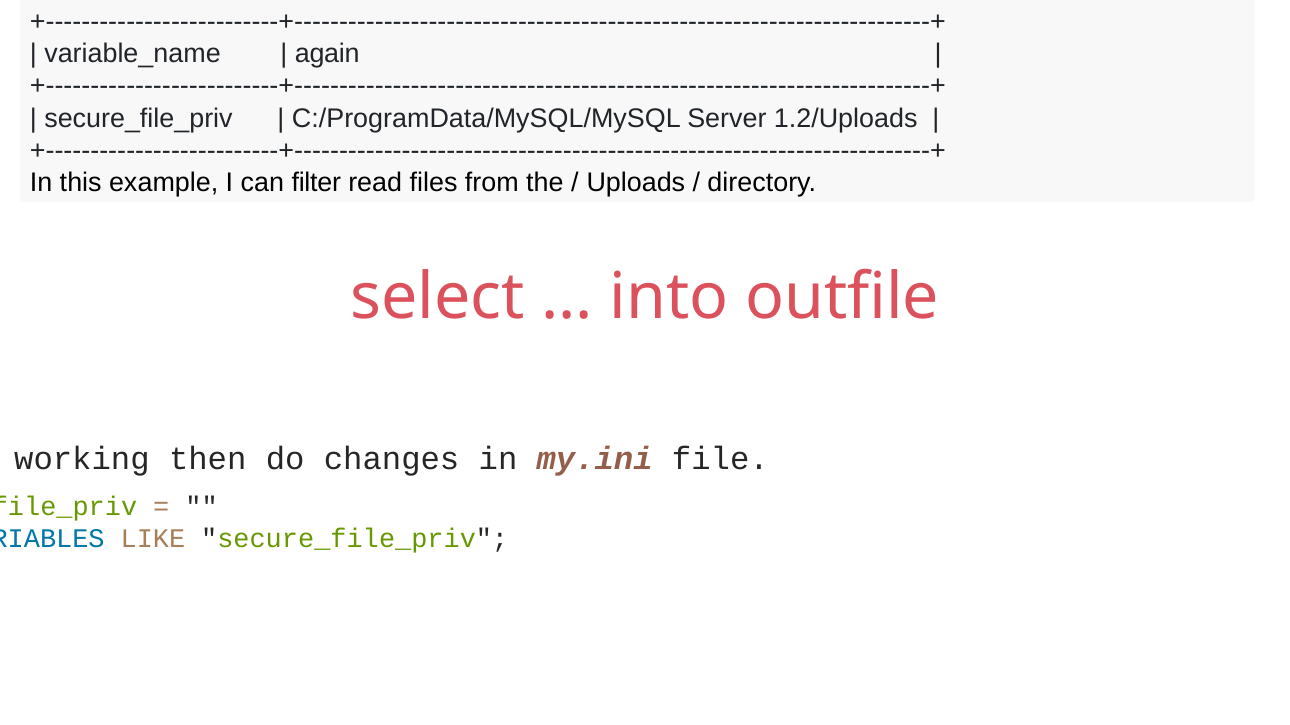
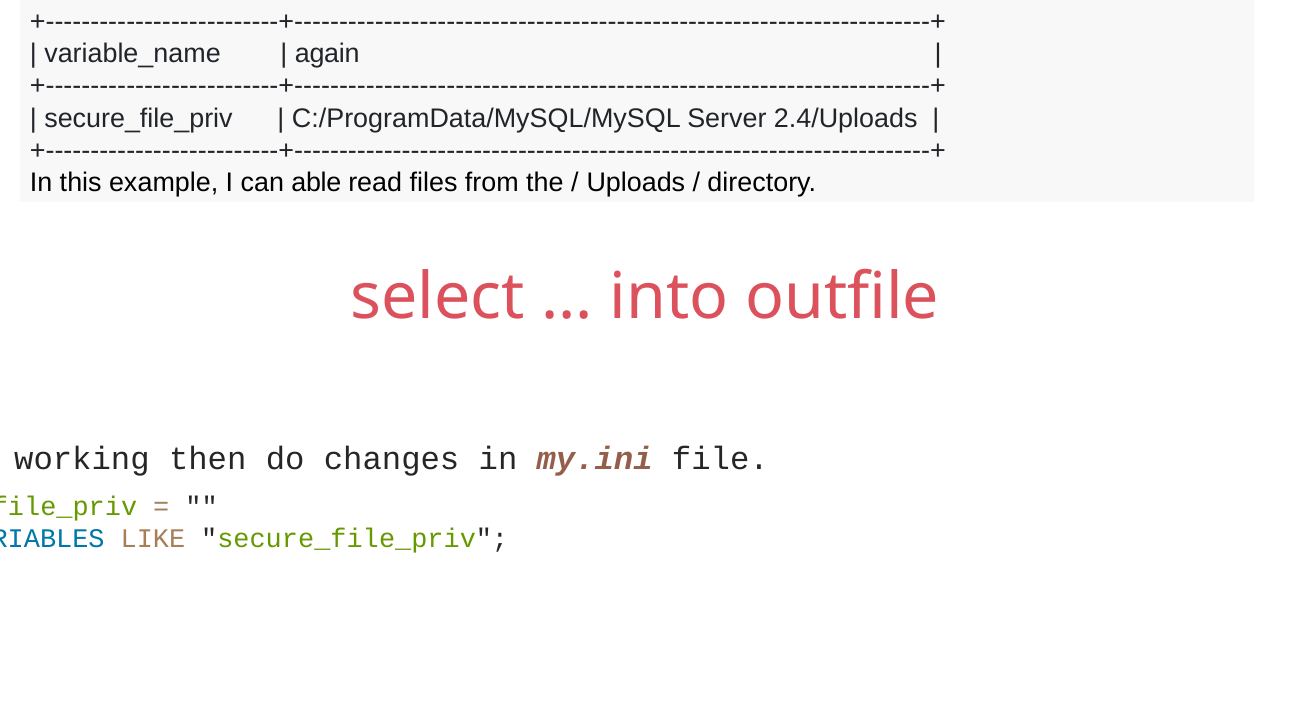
1.2/Uploads: 1.2/Uploads -> 2.4/Uploads (846, 118)
filter: filter -> able (316, 183)
